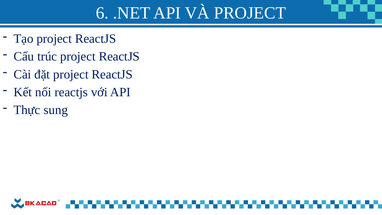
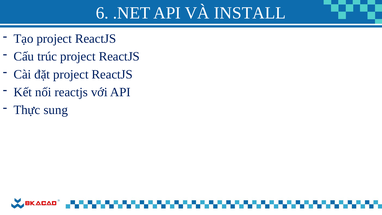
VÀ PROJECT: PROJECT -> INSTALL (250, 13)
